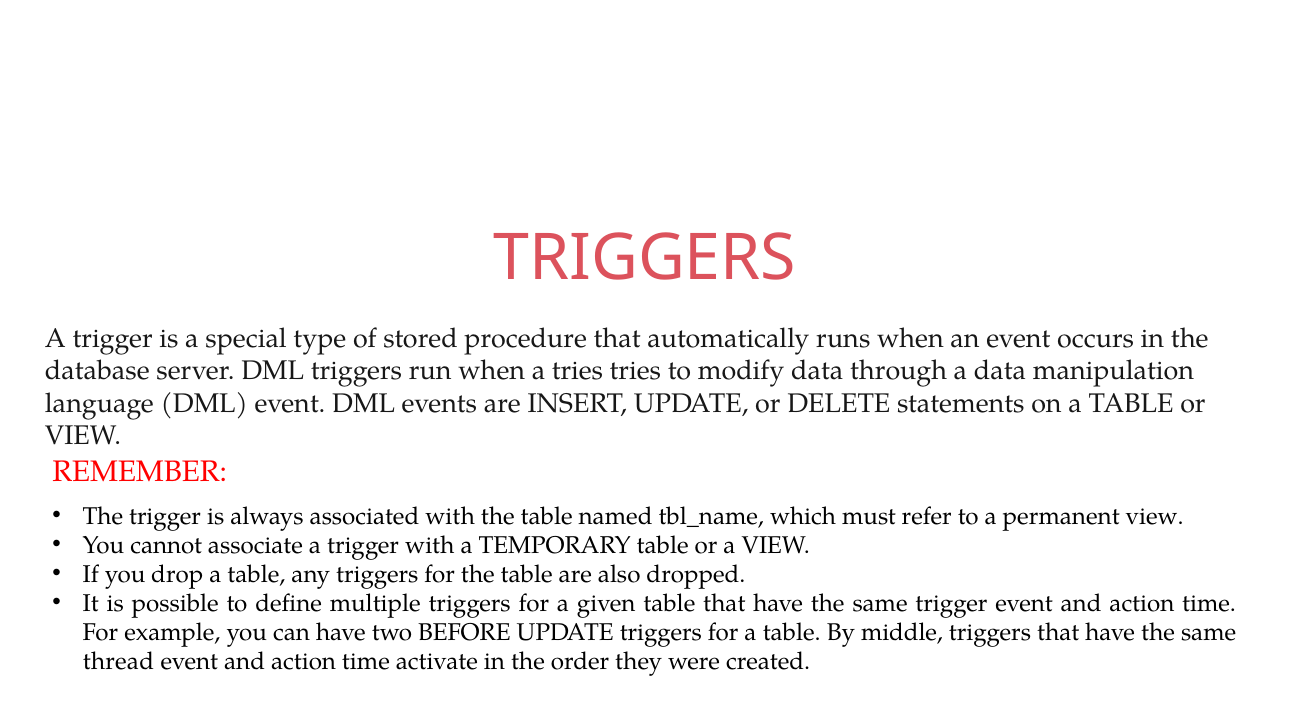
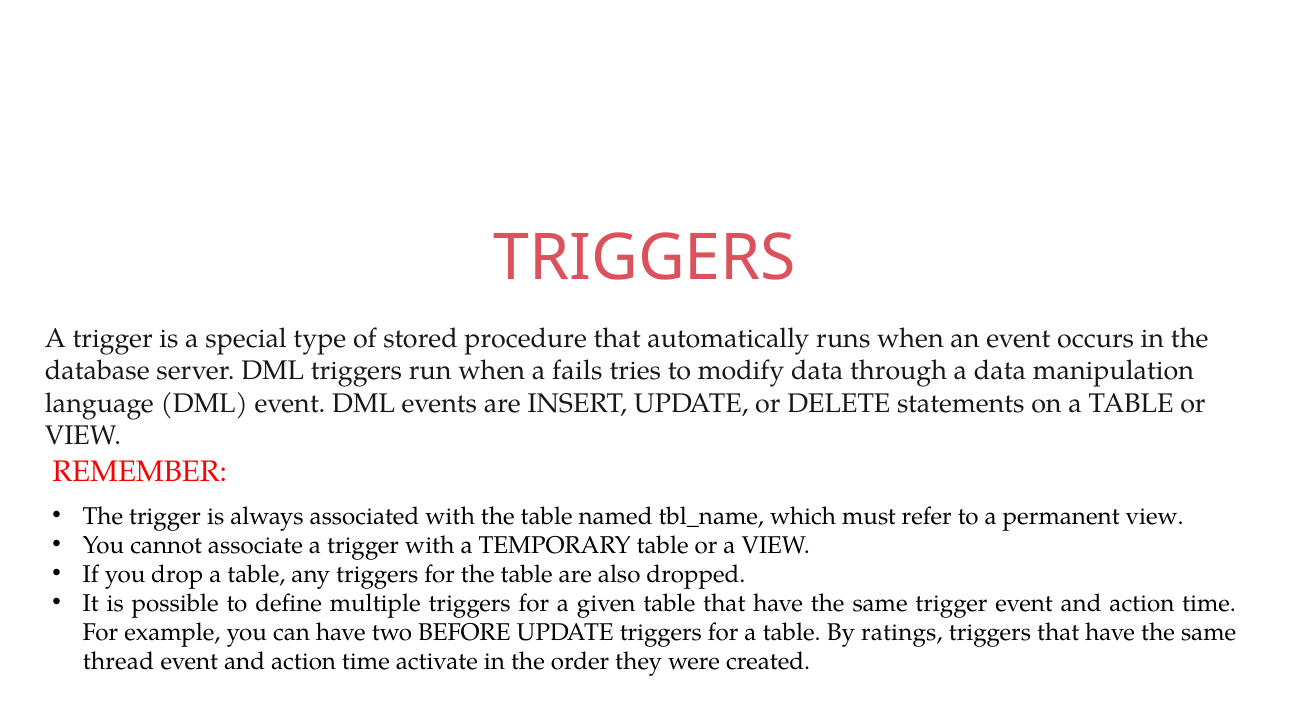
a tries: tries -> fails (577, 371)
middle: middle -> ratings (902, 632)
